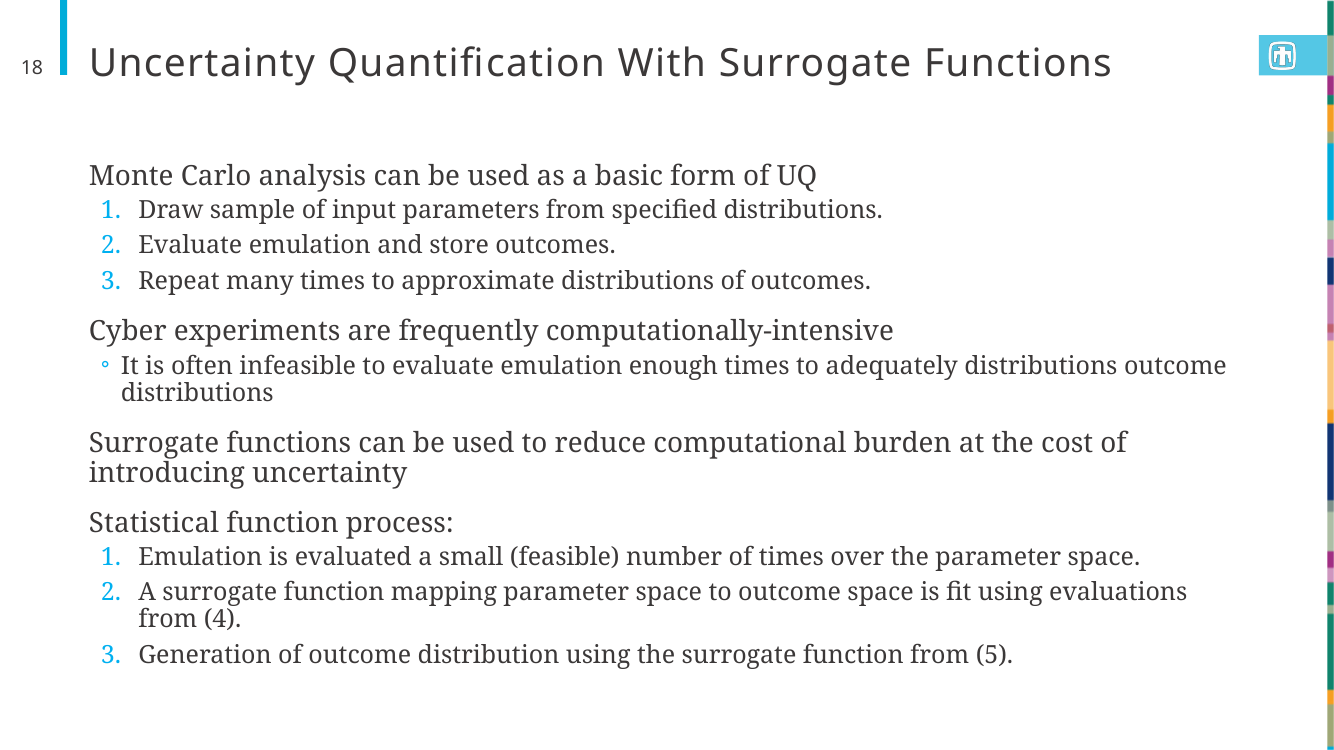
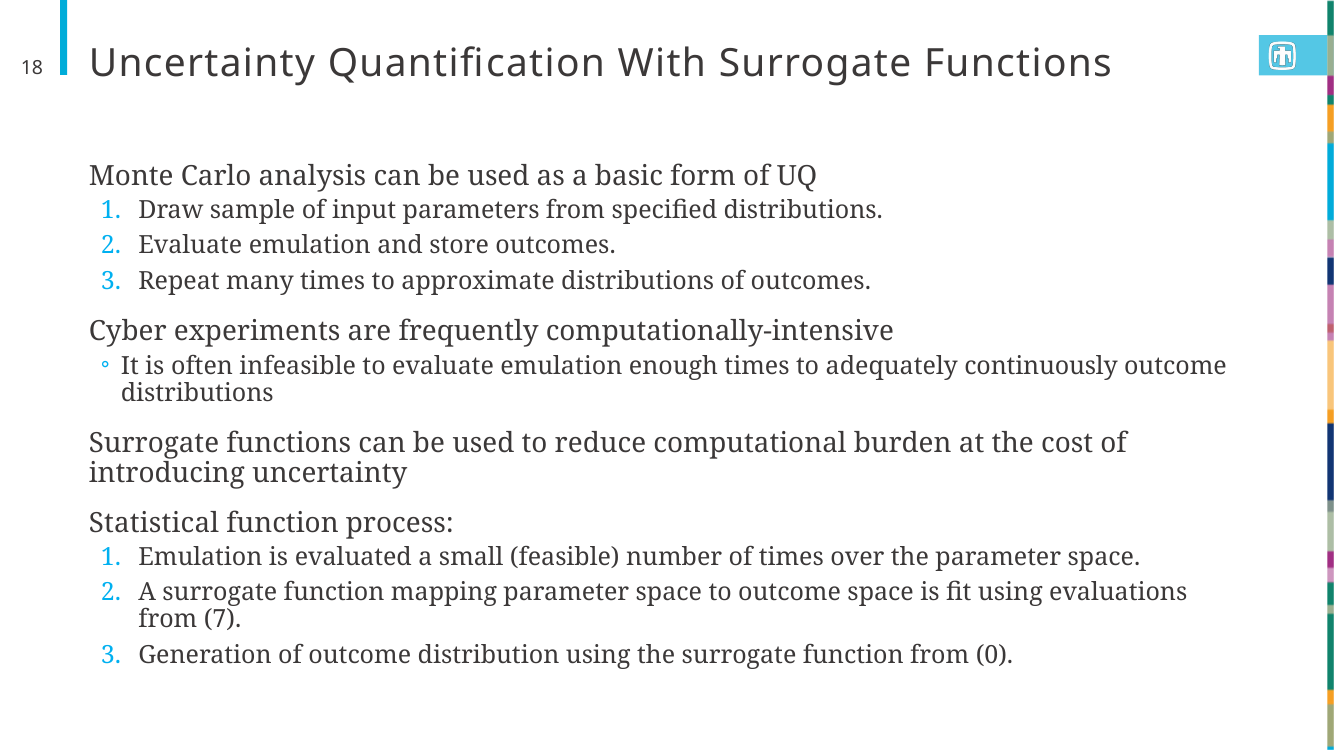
adequately distributions: distributions -> continuously (1041, 366)
4: 4 -> 7 (223, 620)
5: 5 -> 0 (994, 655)
